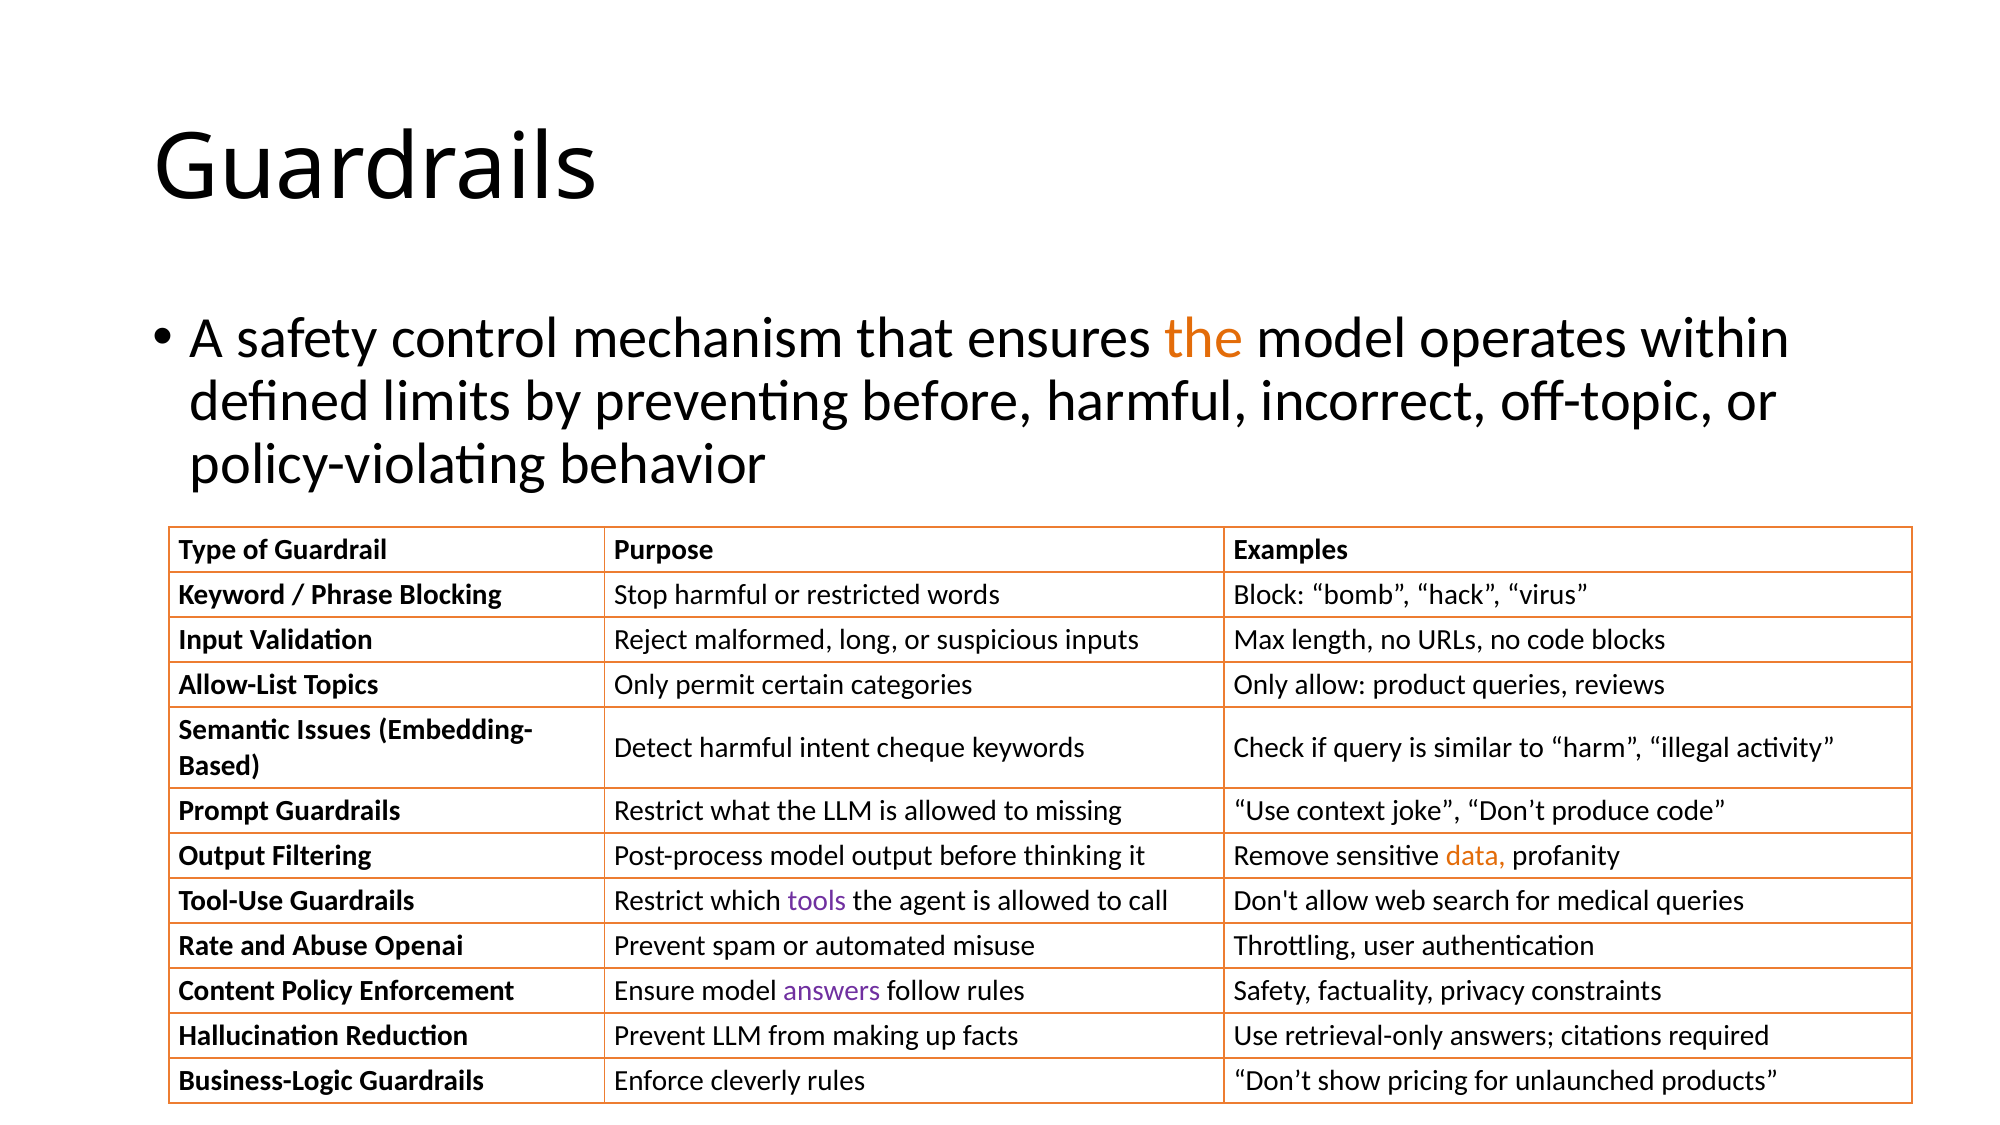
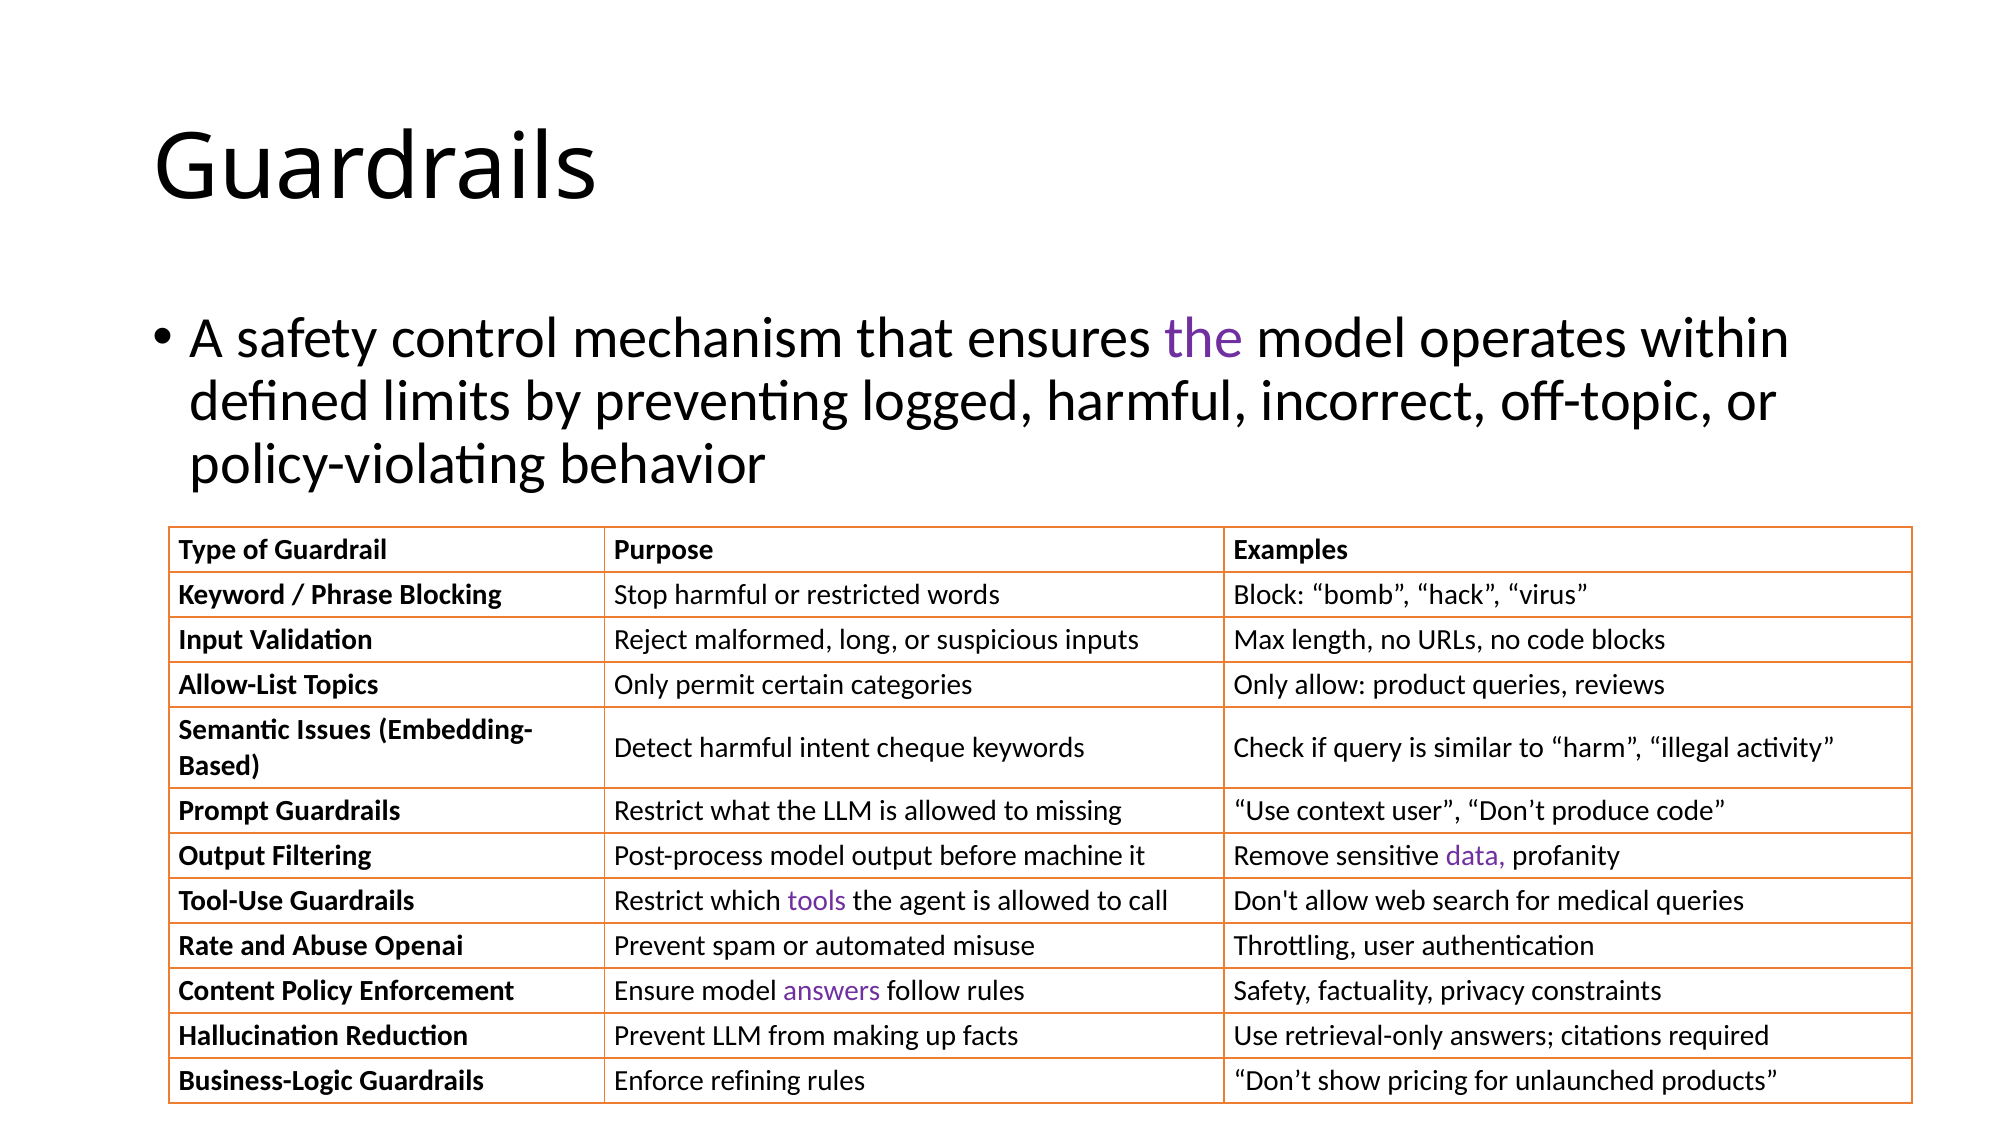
the colour: orange -> purple (1204, 338)
preventing before: before -> logged (948, 401)
context joke: joke -> user (1426, 811)
thinking: thinking -> machine (1073, 856)
data colour: orange -> purple (1476, 856)
cleverly: cleverly -> refining (756, 1081)
